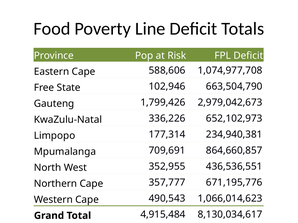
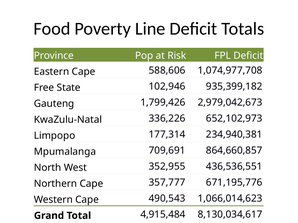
663,504,790: 663,504,790 -> 935,399,182 (234, 87)
